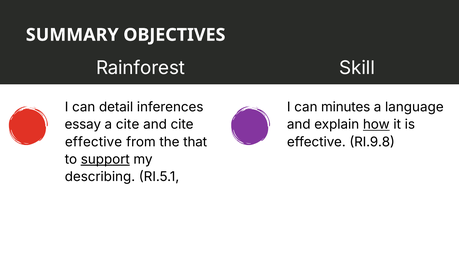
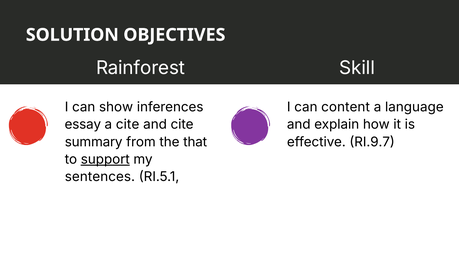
SUMMARY: SUMMARY -> SOLUTION (72, 35)
detail: detail -> show (116, 107)
minutes: minutes -> content (346, 107)
how underline: present -> none (376, 125)
effective: effective -> summary (94, 142)
RI.9.8: RI.9.8 -> RI.9.7 (372, 142)
describing: describing -> sentences (100, 177)
